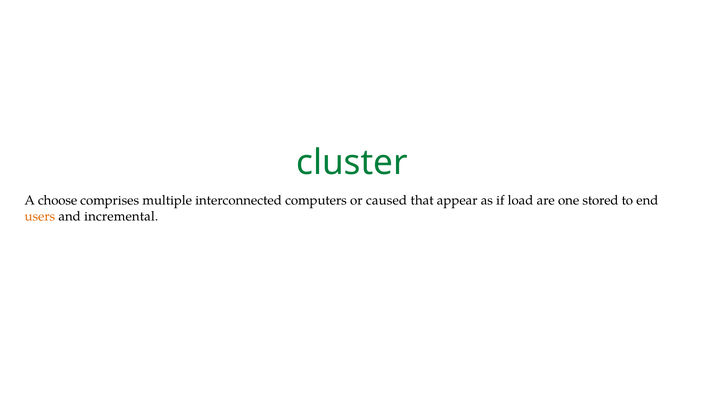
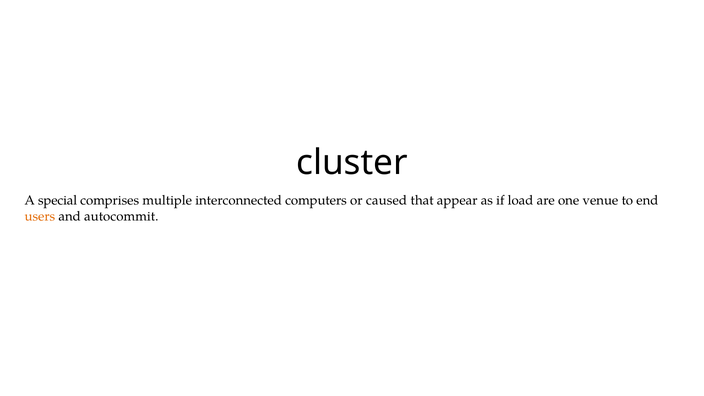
cluster colour: green -> black (352, 163)
choose: choose -> special (58, 201)
stored: stored -> venue (600, 201)
incremental: incremental -> autocommit (121, 216)
